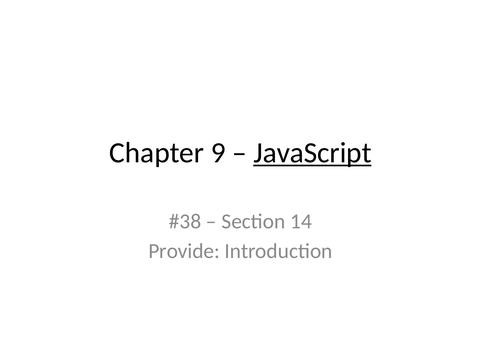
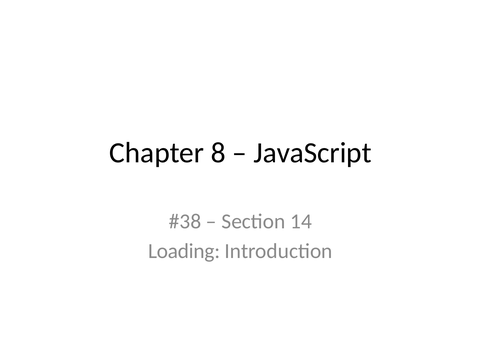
9: 9 -> 8 (218, 153)
JavaScript underline: present -> none (312, 153)
Provide: Provide -> Loading (184, 251)
